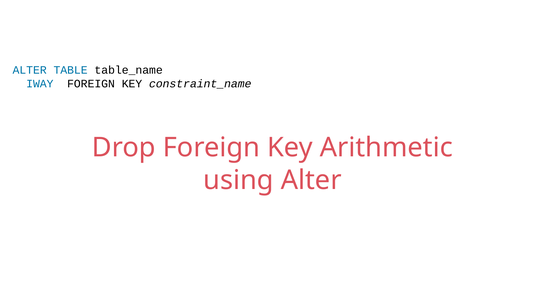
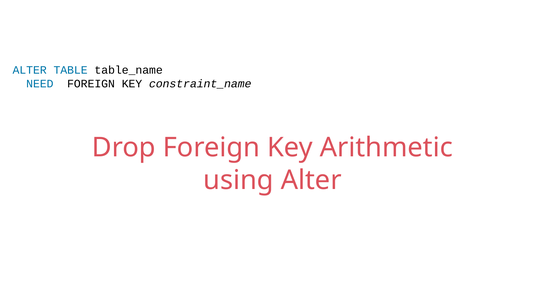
IWAY: IWAY -> NEED (40, 84)
